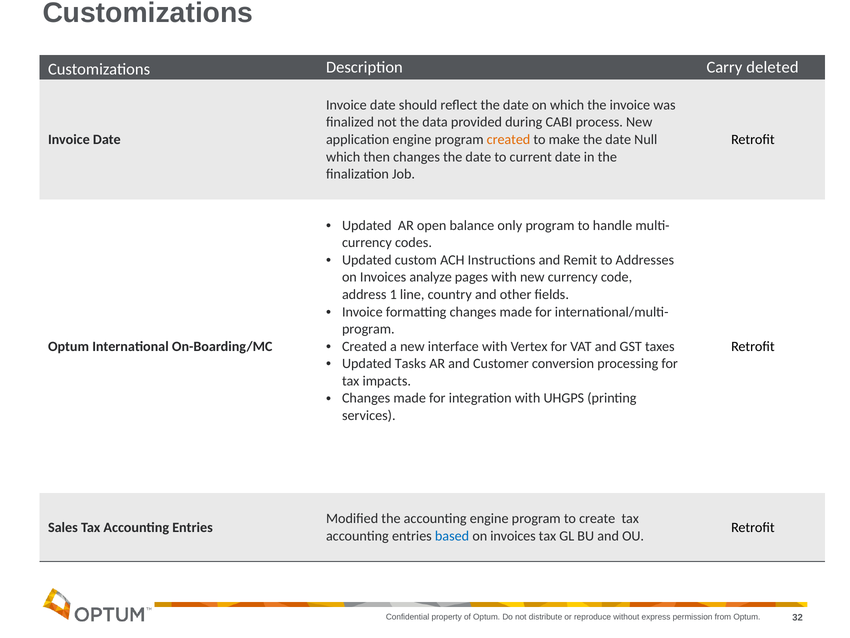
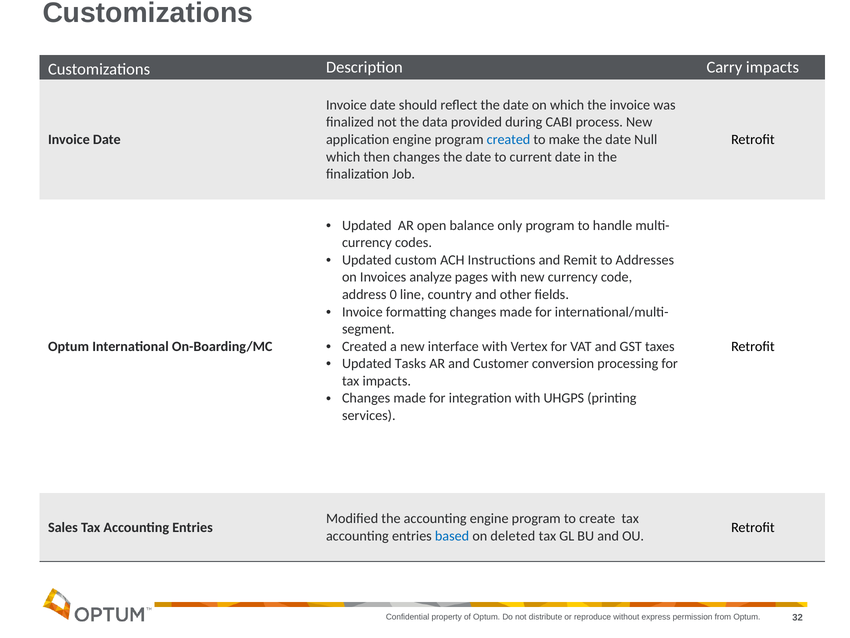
Carry deleted: deleted -> impacts (772, 67)
created colour: orange -> blue (509, 139)
1: 1 -> 0 (393, 294)
program: program -> segment (368, 329)
invoices: invoices -> deleted (513, 536)
